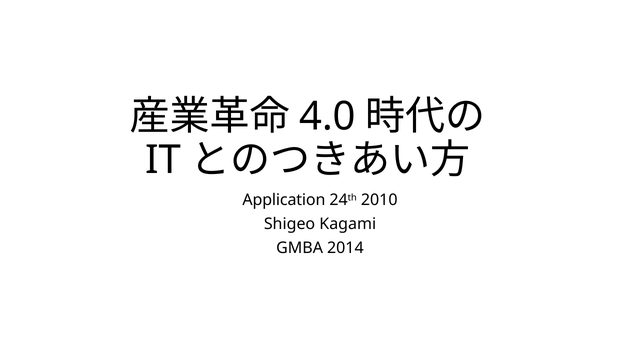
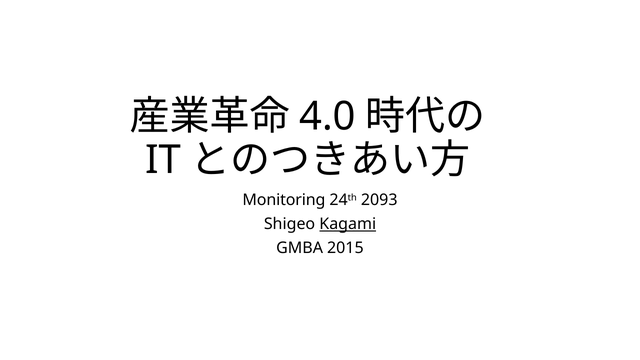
Application: Application -> Monitoring (284, 200)
2010: 2010 -> 2093 (379, 200)
Kagami underline: none -> present (348, 224)
2014: 2014 -> 2015 (345, 248)
